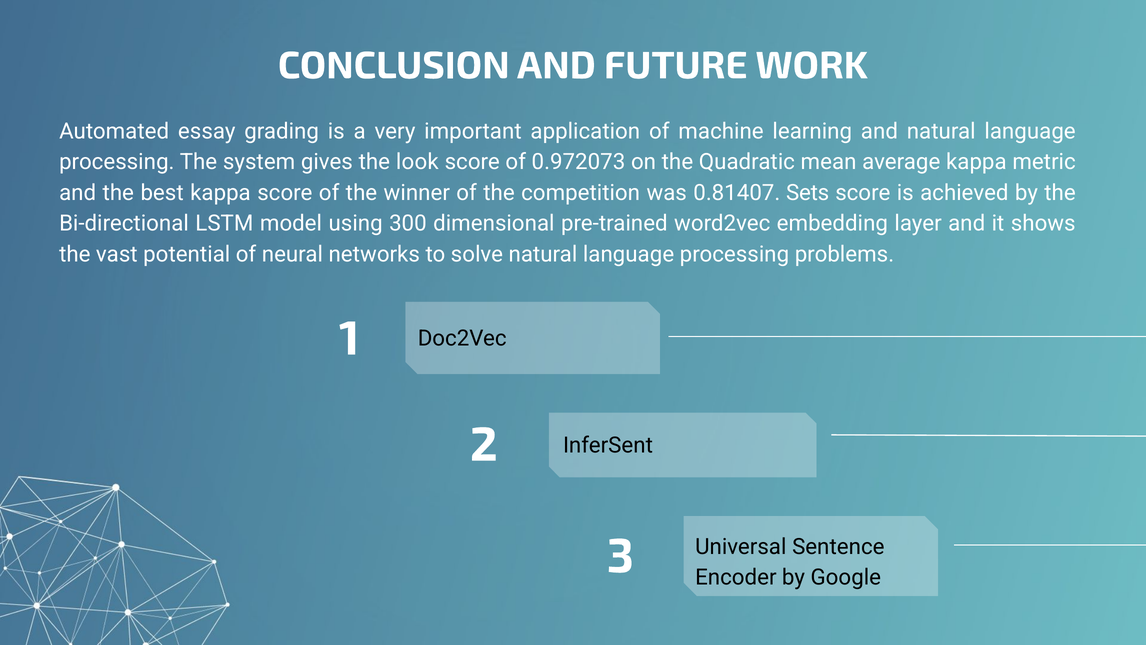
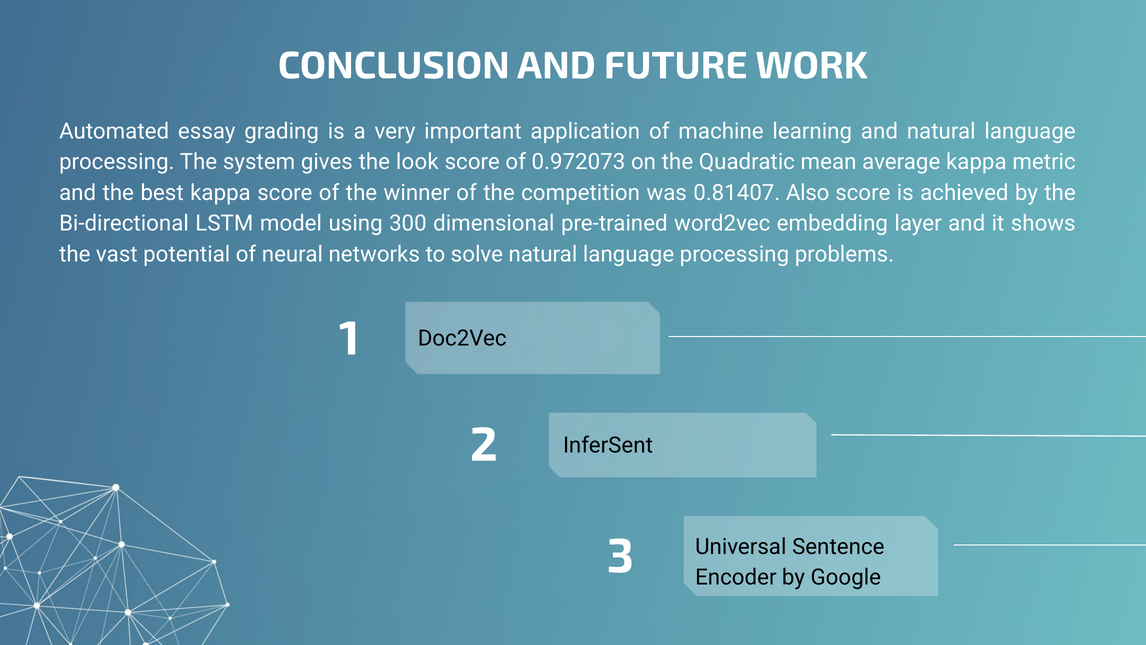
Sets: Sets -> Also (808, 193)
